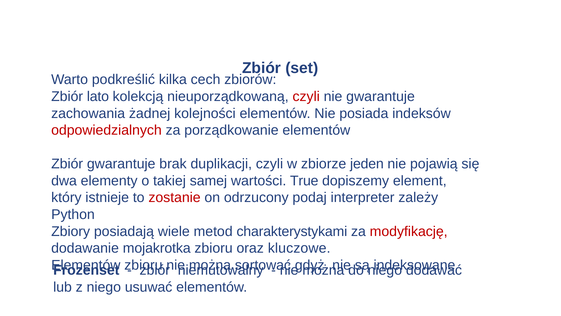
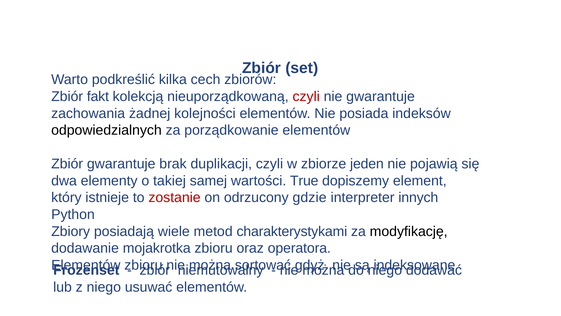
lato: lato -> fakt (98, 96)
odpowiedzialnych colour: red -> black (106, 130)
podaj: podaj -> gdzie (310, 197)
zależy: zależy -> innych (418, 197)
modyfikację colour: red -> black (409, 231)
kluczowe: kluczowe -> operatora (299, 248)
